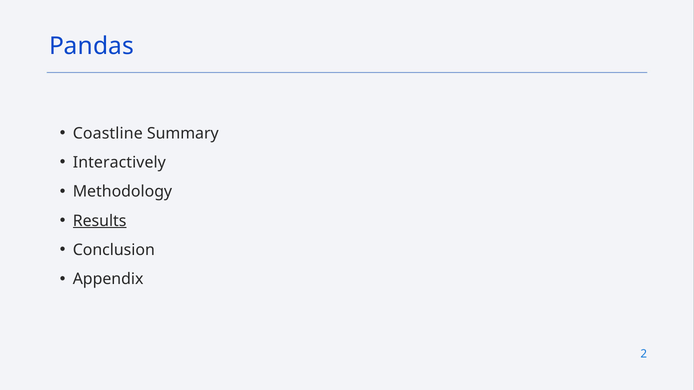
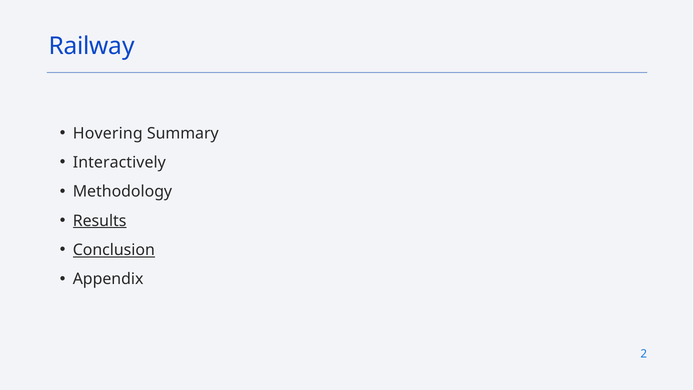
Pandas: Pandas -> Railway (92, 46)
Coastline: Coastline -> Hovering (108, 134)
Conclusion underline: none -> present (114, 250)
